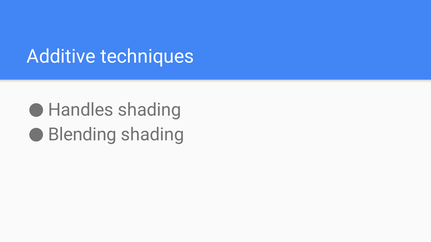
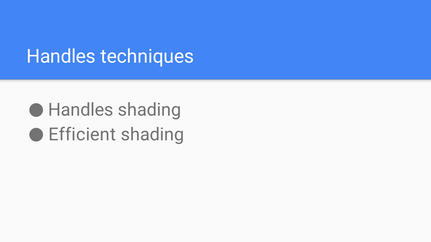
Additive: Additive -> Handles (61, 57)
Blending: Blending -> Efficient (82, 135)
